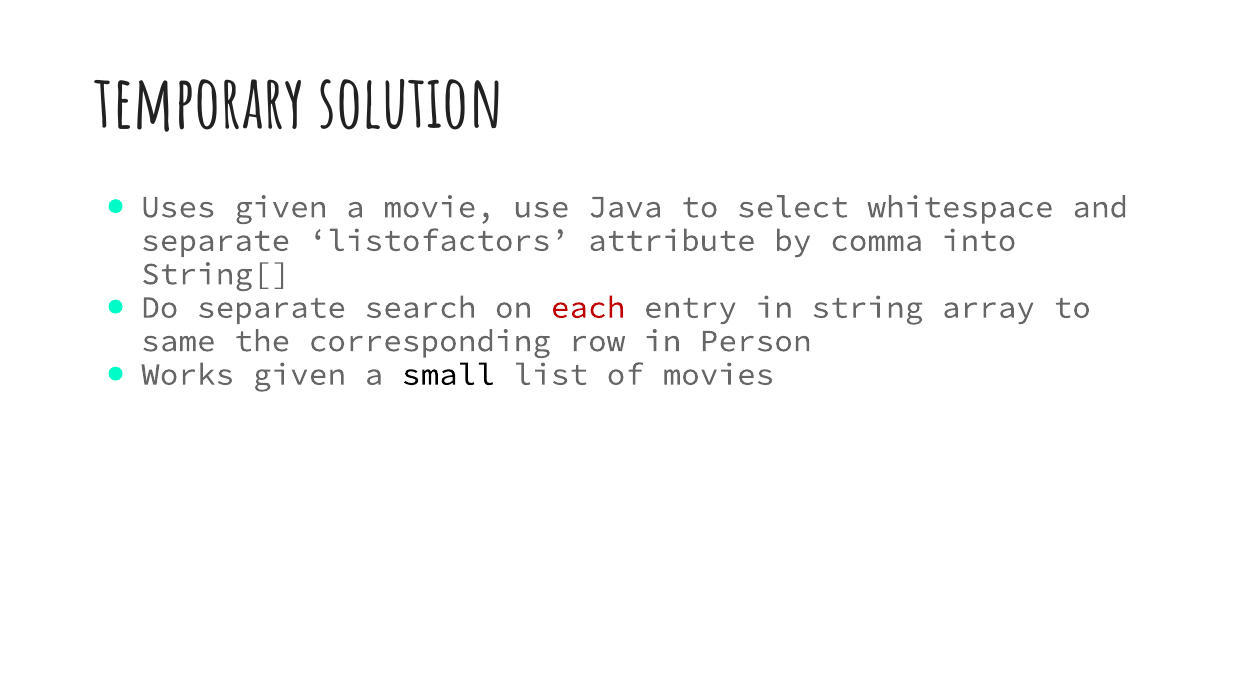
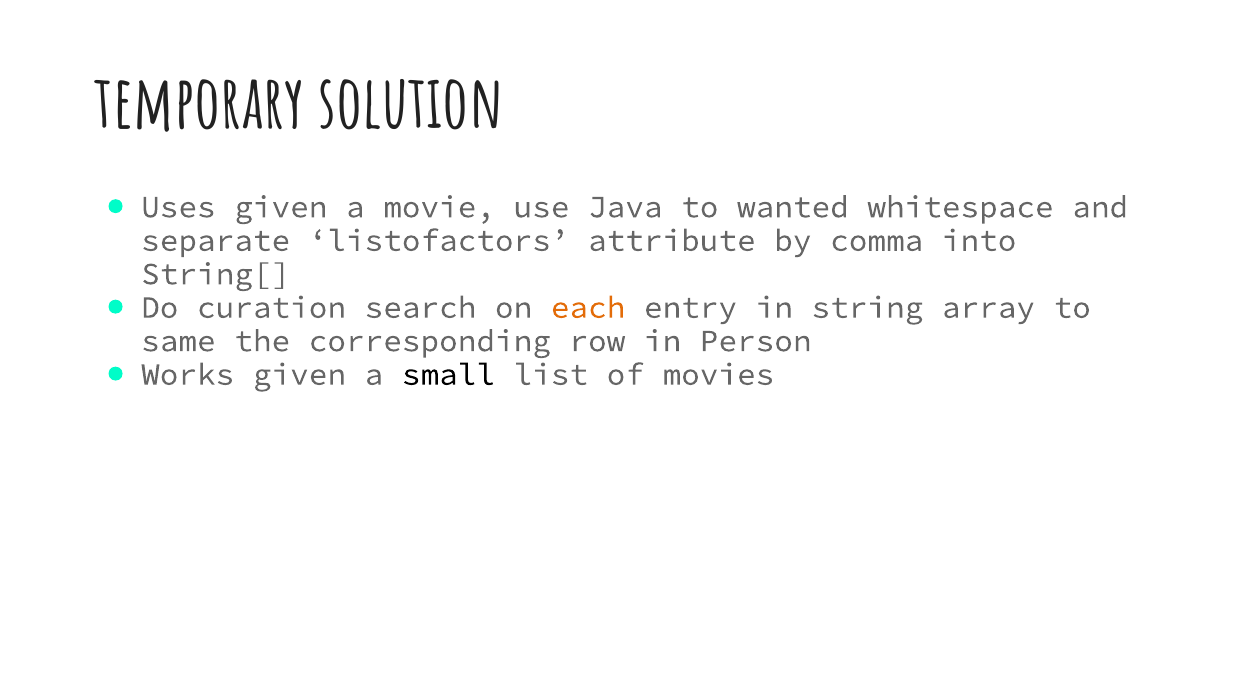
select: select -> wanted (793, 207)
Do separate: separate -> curation (272, 308)
each colour: red -> orange (588, 308)
